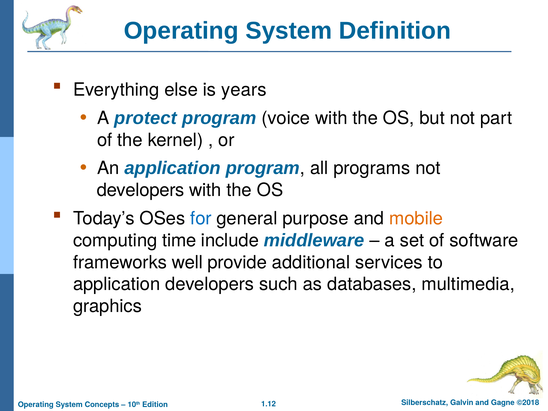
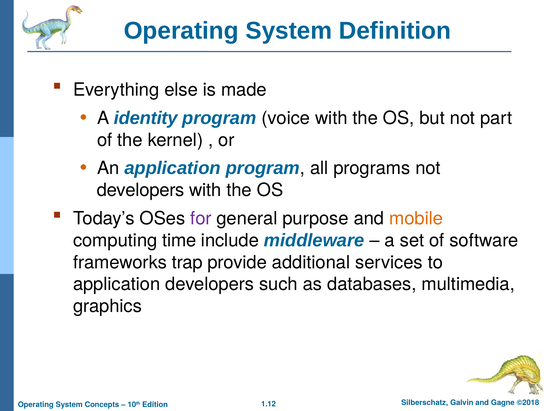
years: years -> made (244, 90)
protect: protect -> identity (146, 118)
for colour: blue -> purple (201, 219)
well: well -> trap (187, 262)
